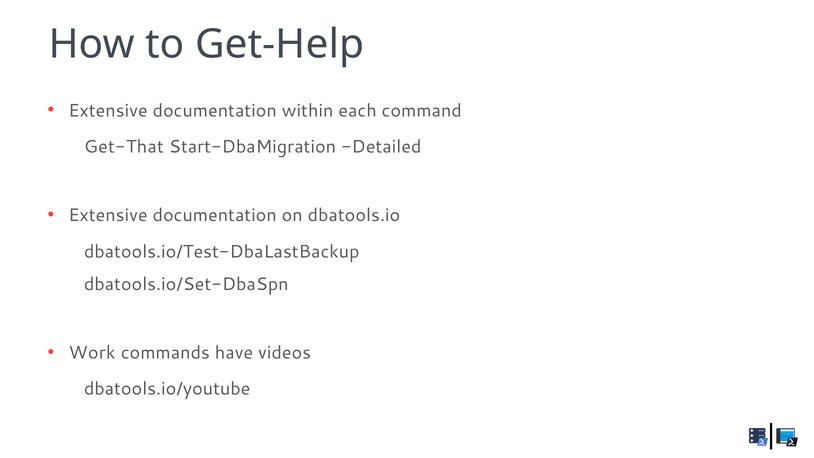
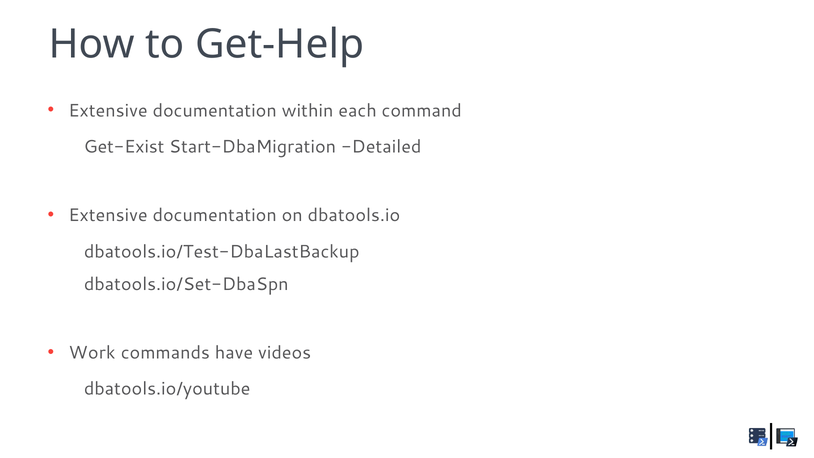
Get-That: Get-That -> Get-Exist (124, 147)
